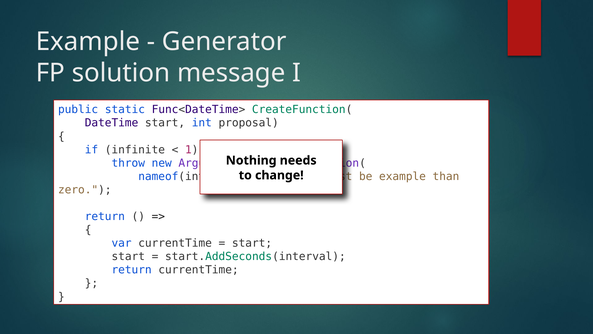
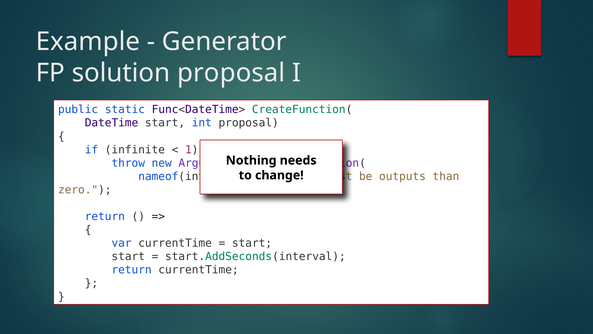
solution message: message -> proposal (231, 73)
be example: example -> outputs (402, 176)
